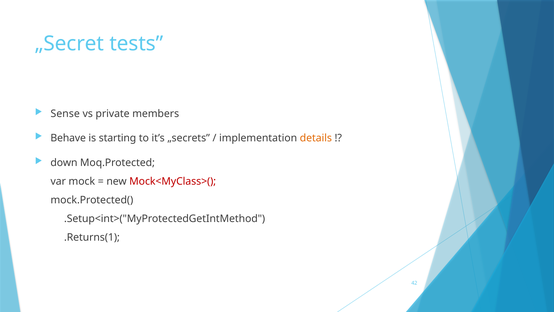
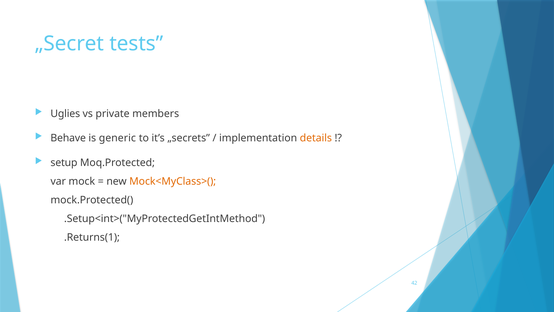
Sense: Sense -> Uglies (65, 113)
starting: starting -> generic (117, 138)
down: down -> setup (64, 162)
Mock<MyClass>( colour: red -> orange (173, 181)
